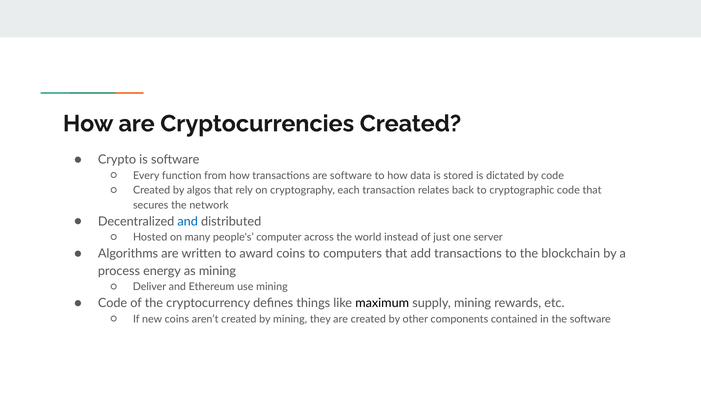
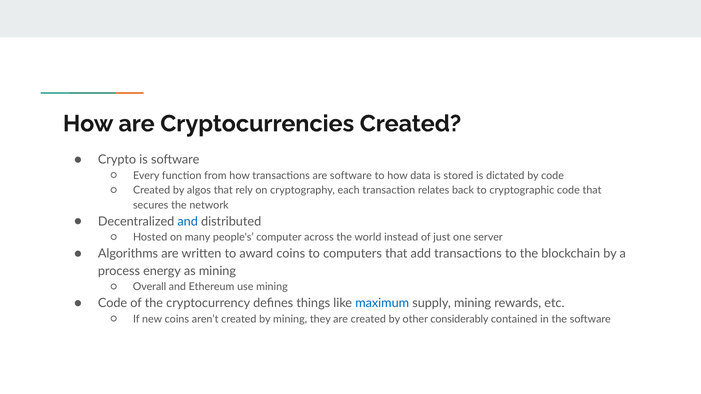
Deliver: Deliver -> Overall (150, 287)
maximum colour: black -> blue (382, 303)
components: components -> considerably (459, 319)
